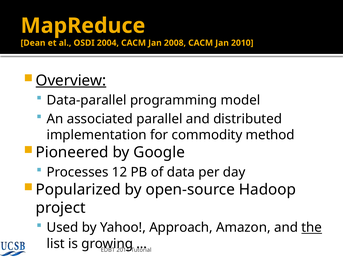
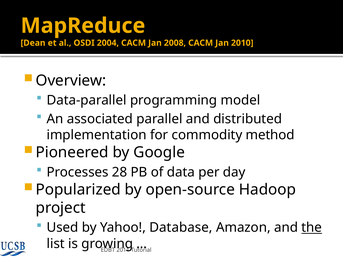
Overview underline: present -> none (71, 80)
12: 12 -> 28 (120, 172)
Approach: Approach -> Database (181, 227)
